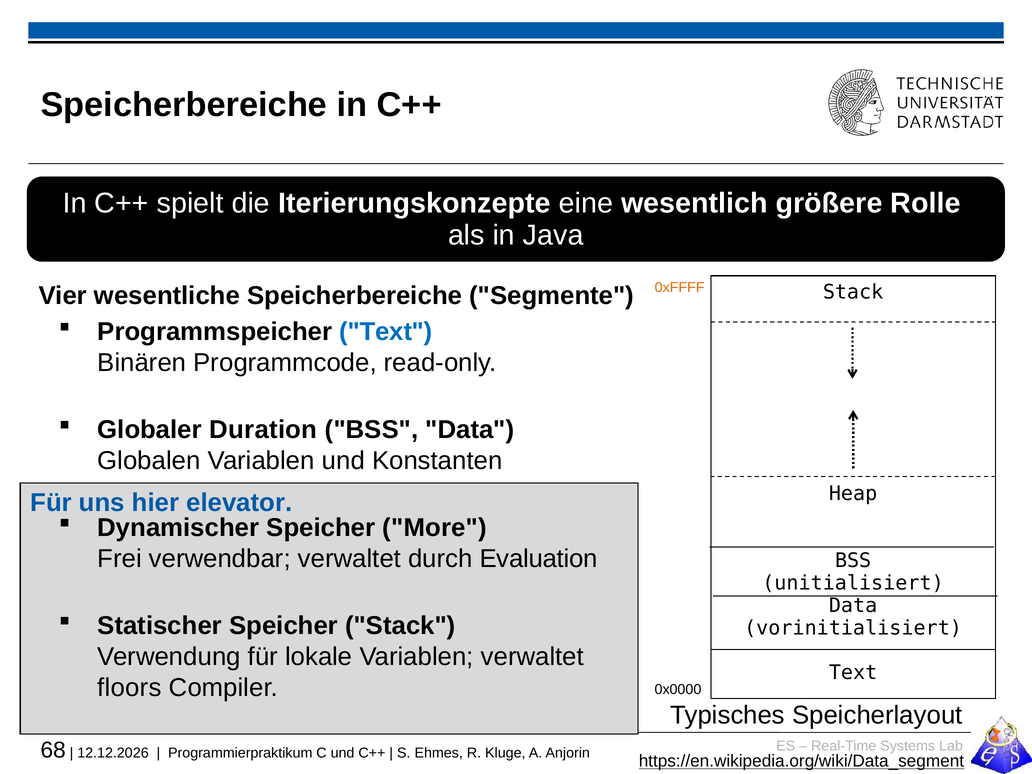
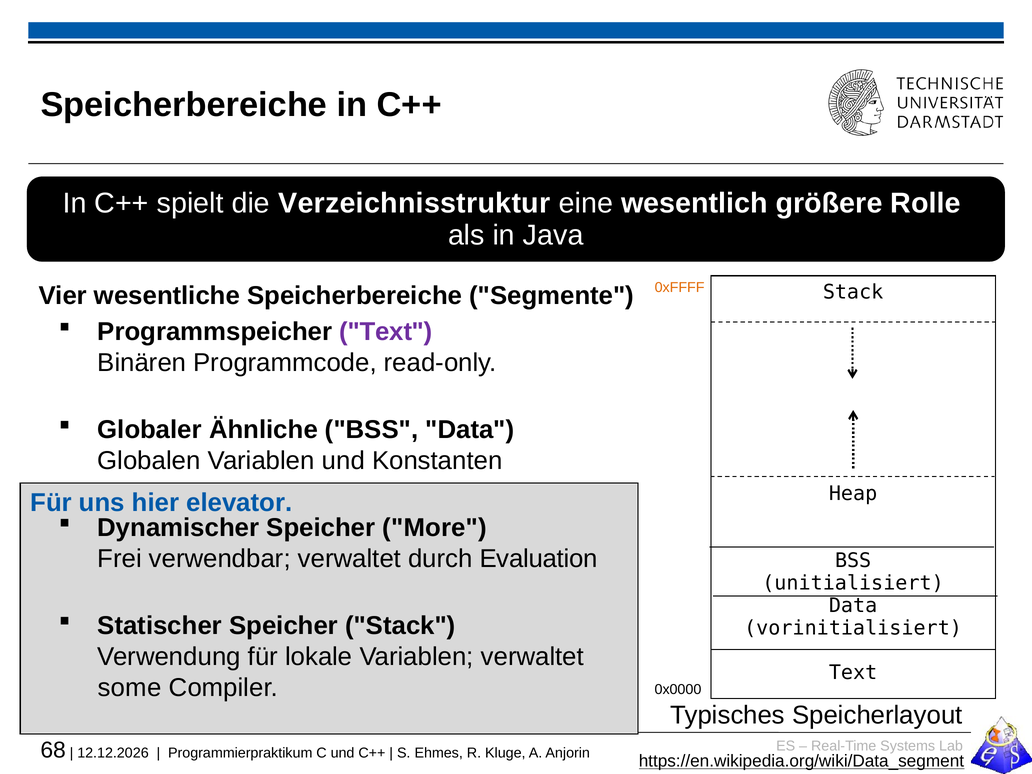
Iterierungskonzepte: Iterierungskonzepte -> Verzeichnisstruktur (414, 203)
Text colour: blue -> purple (386, 332)
Duration: Duration -> Ähnliche (263, 430)
floors: floors -> some (129, 688)
